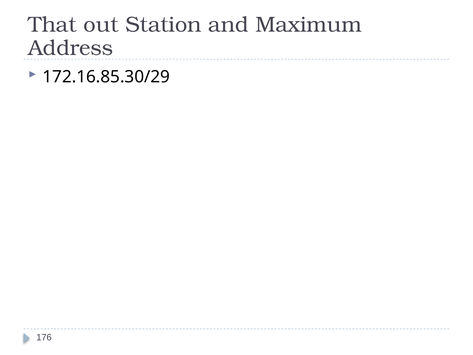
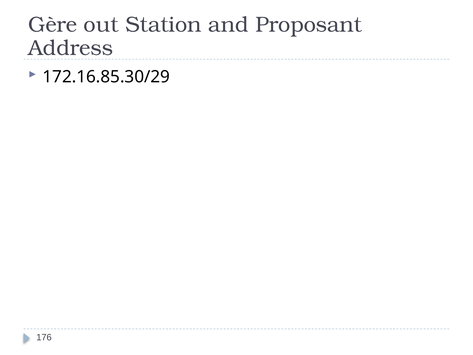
That: That -> Gère (53, 25)
Maximum: Maximum -> Proposant (309, 25)
